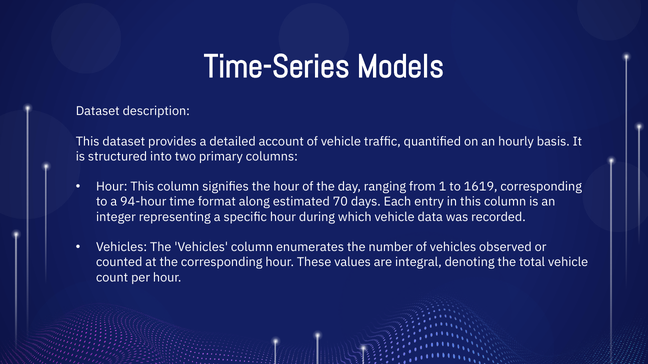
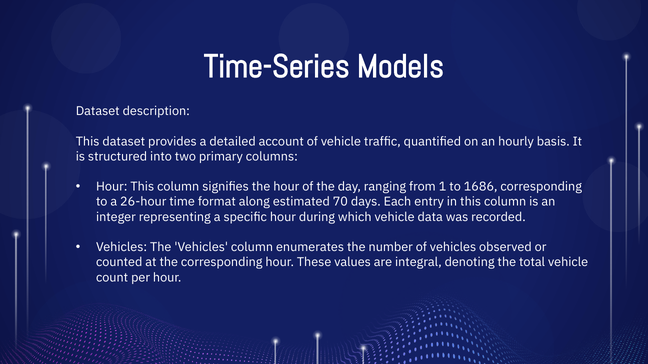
1619: 1619 -> 1686 (481, 187)
94-hour: 94-hour -> 26-hour (143, 202)
